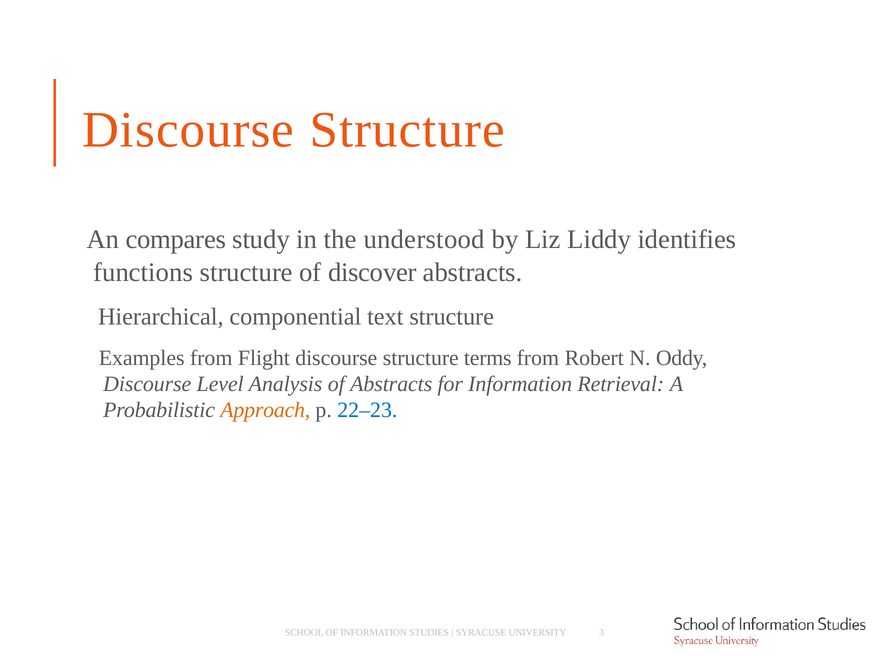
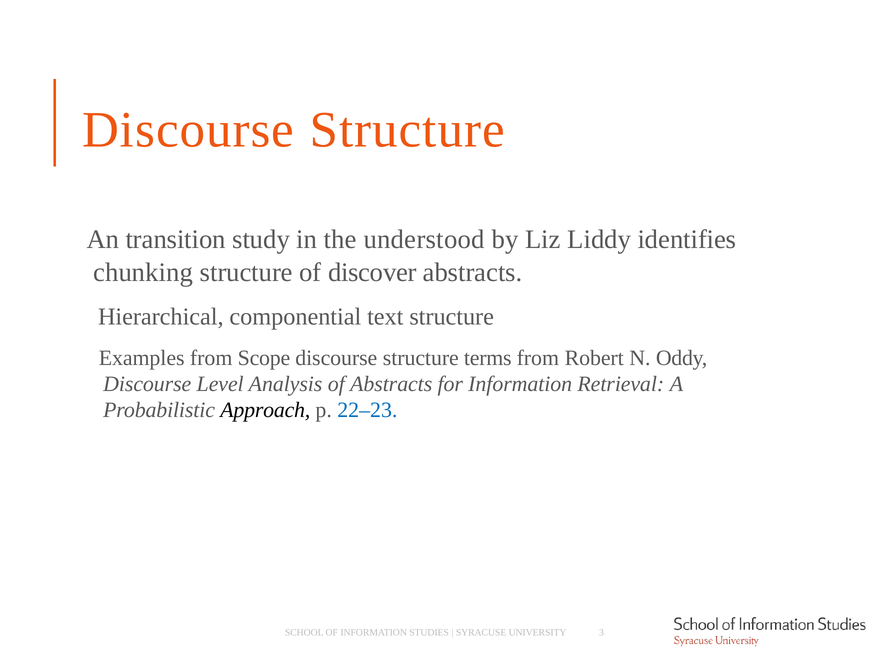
compares: compares -> transition (176, 240)
functions: functions -> chunking (143, 272)
Flight: Flight -> Scope (264, 358)
Approach colour: orange -> black (265, 410)
